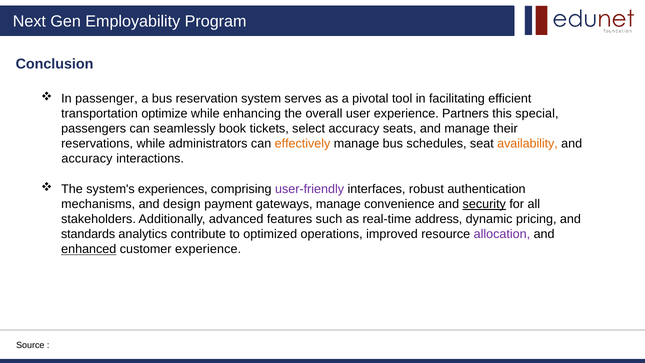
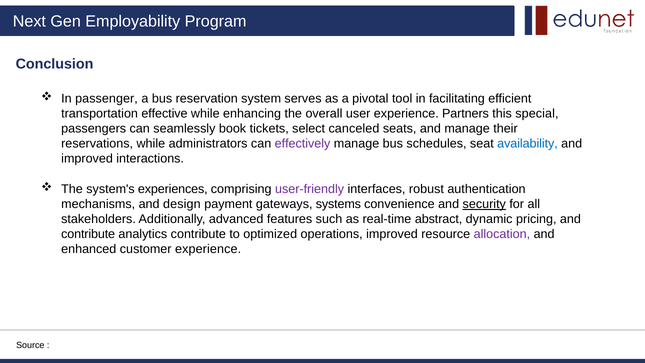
optimize: optimize -> effective (164, 114)
select accuracy: accuracy -> canceled (354, 129)
effectively colour: orange -> purple (303, 144)
availability colour: orange -> blue (528, 144)
accuracy: accuracy -> improved (87, 159)
gateways manage: manage -> systems (338, 204)
address: address -> abstract (439, 219)
standards: standards -> contribute (88, 234)
enhanced underline: present -> none (89, 249)
